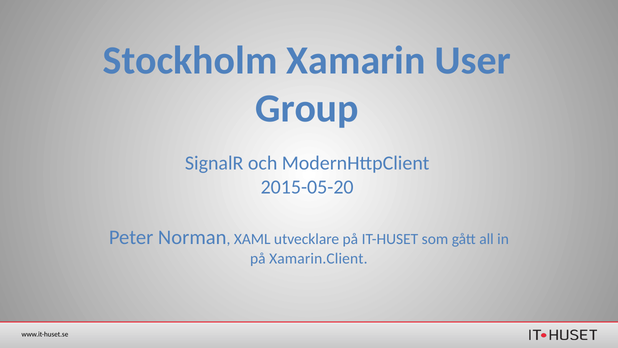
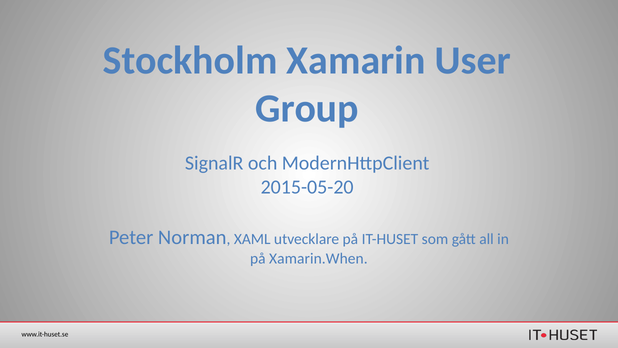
Xamarin.Client: Xamarin.Client -> Xamarin.When (318, 258)
